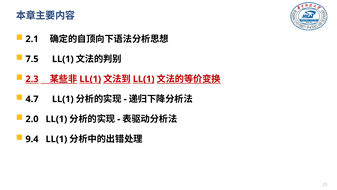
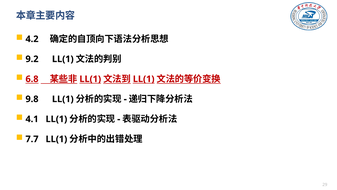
2.1: 2.1 -> 4.2 (32, 39)
7.5: 7.5 -> 9.2 (32, 59)
2.3: 2.3 -> 6.8 (32, 79)
4.7: 4.7 -> 9.8 (32, 99)
2.0: 2.0 -> 4.1 (32, 119)
9.4: 9.4 -> 7.7 (32, 139)
